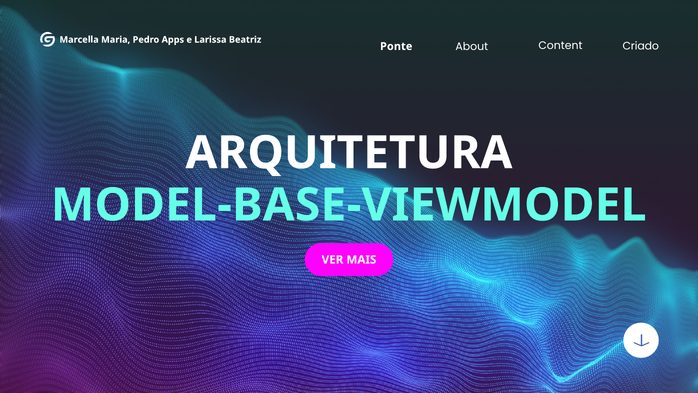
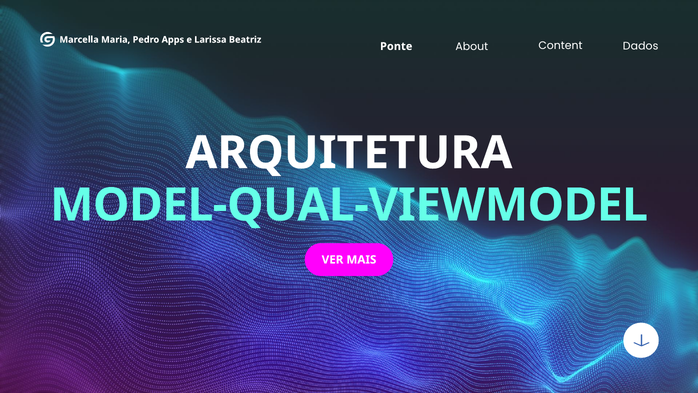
Criado: Criado -> Dados (641, 46)
MODEL-BASE-VIEWMODEL: MODEL-BASE-VIEWMODEL -> MODEL-QUAL-VIEWMODEL (349, 205)
